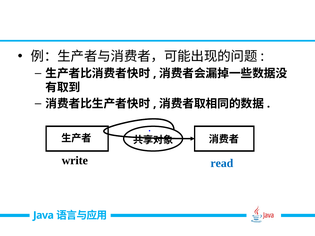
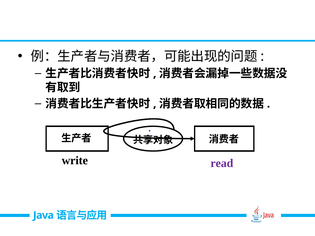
read colour: blue -> purple (222, 163)
